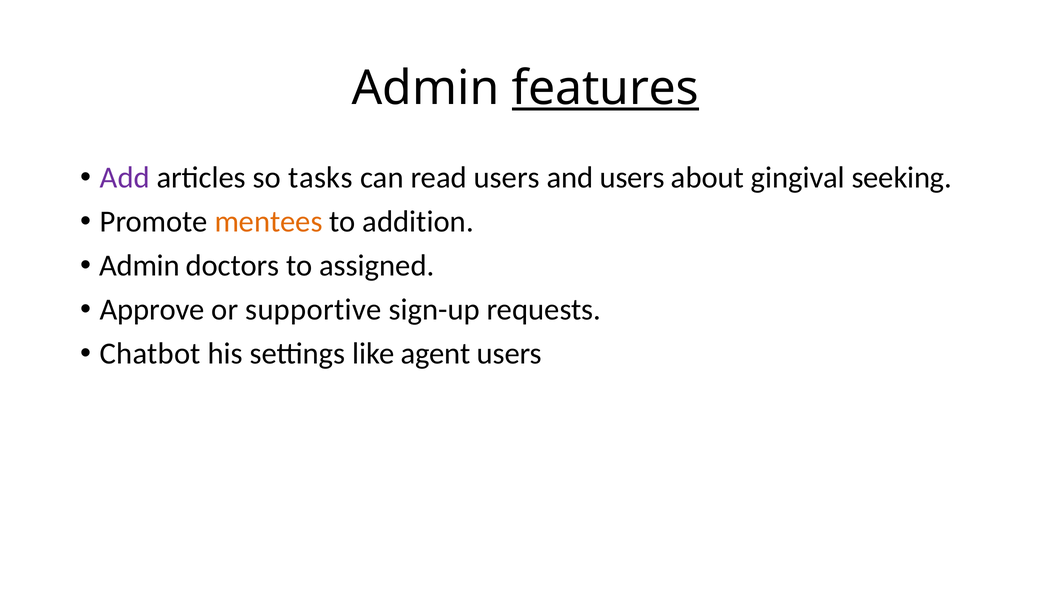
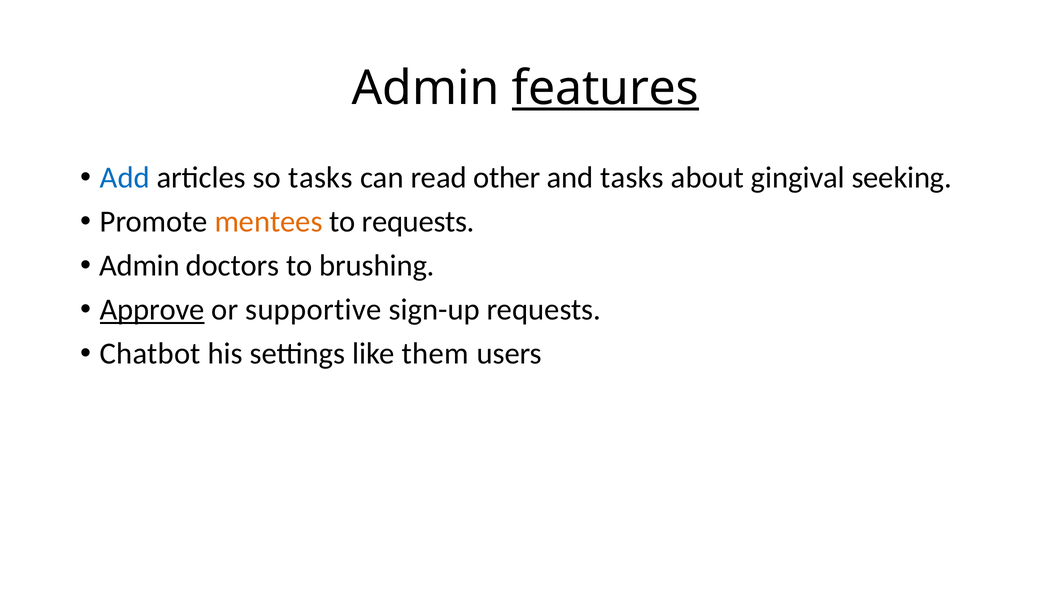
Add colour: purple -> blue (125, 178)
read users: users -> other (507, 178)
and users: users -> tasks (632, 178)
to addition: addition -> requests (418, 222)
assigned: assigned -> brushing (377, 266)
Approve underline: none -> present (152, 310)
agent: agent -> them (435, 354)
